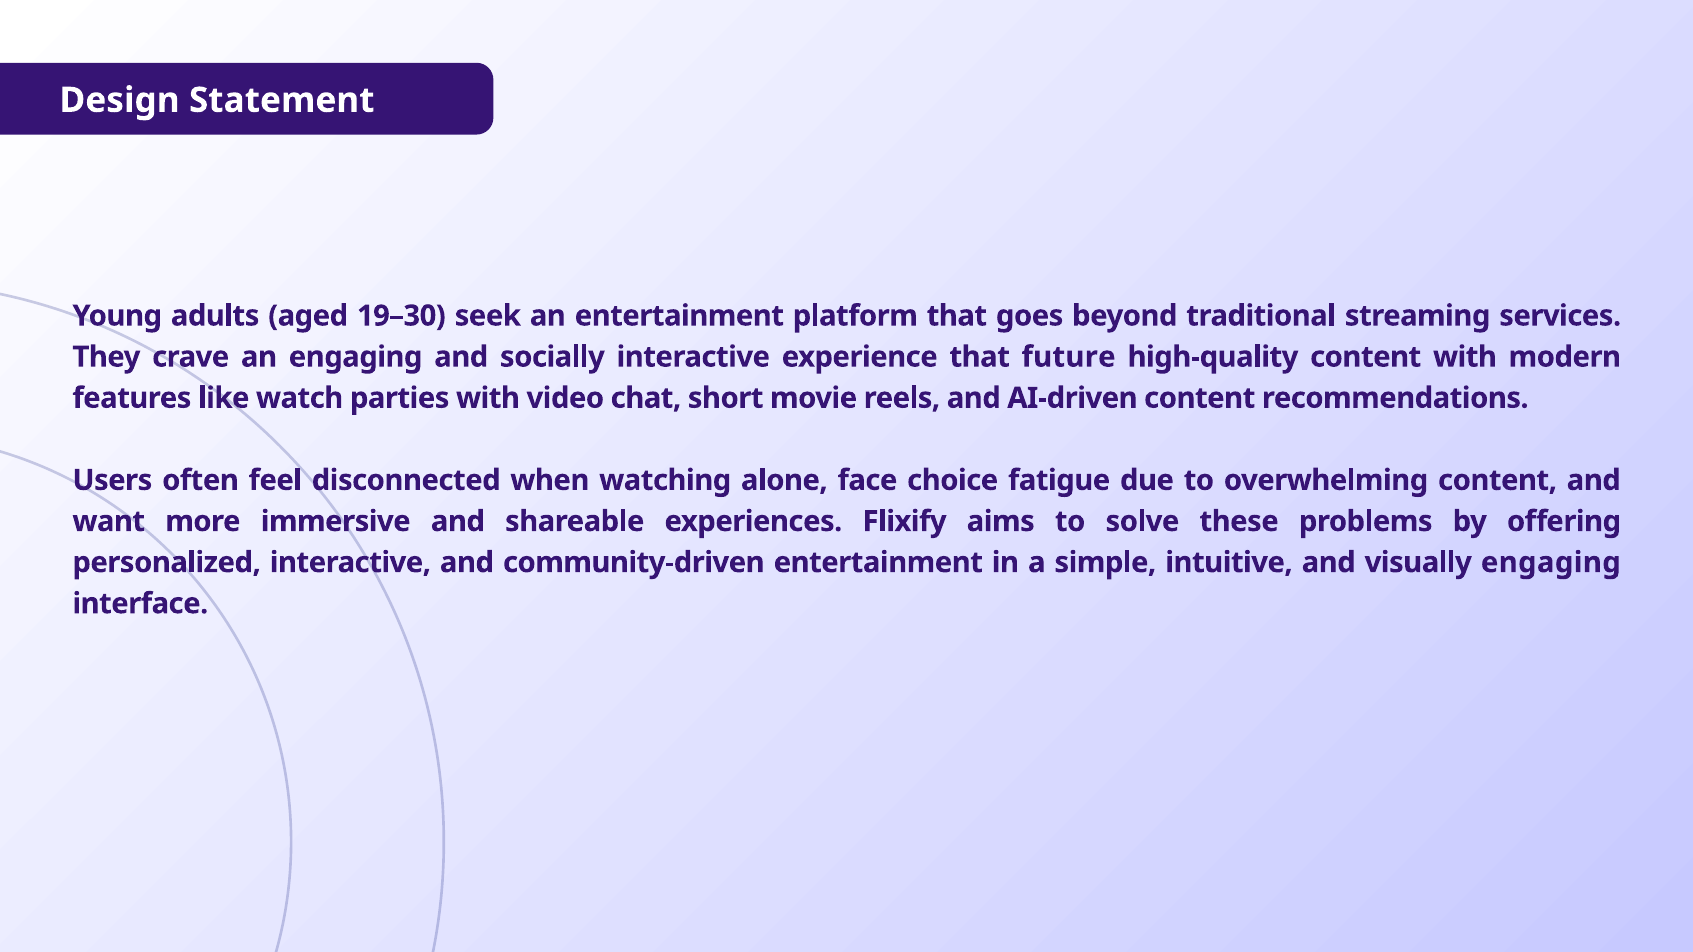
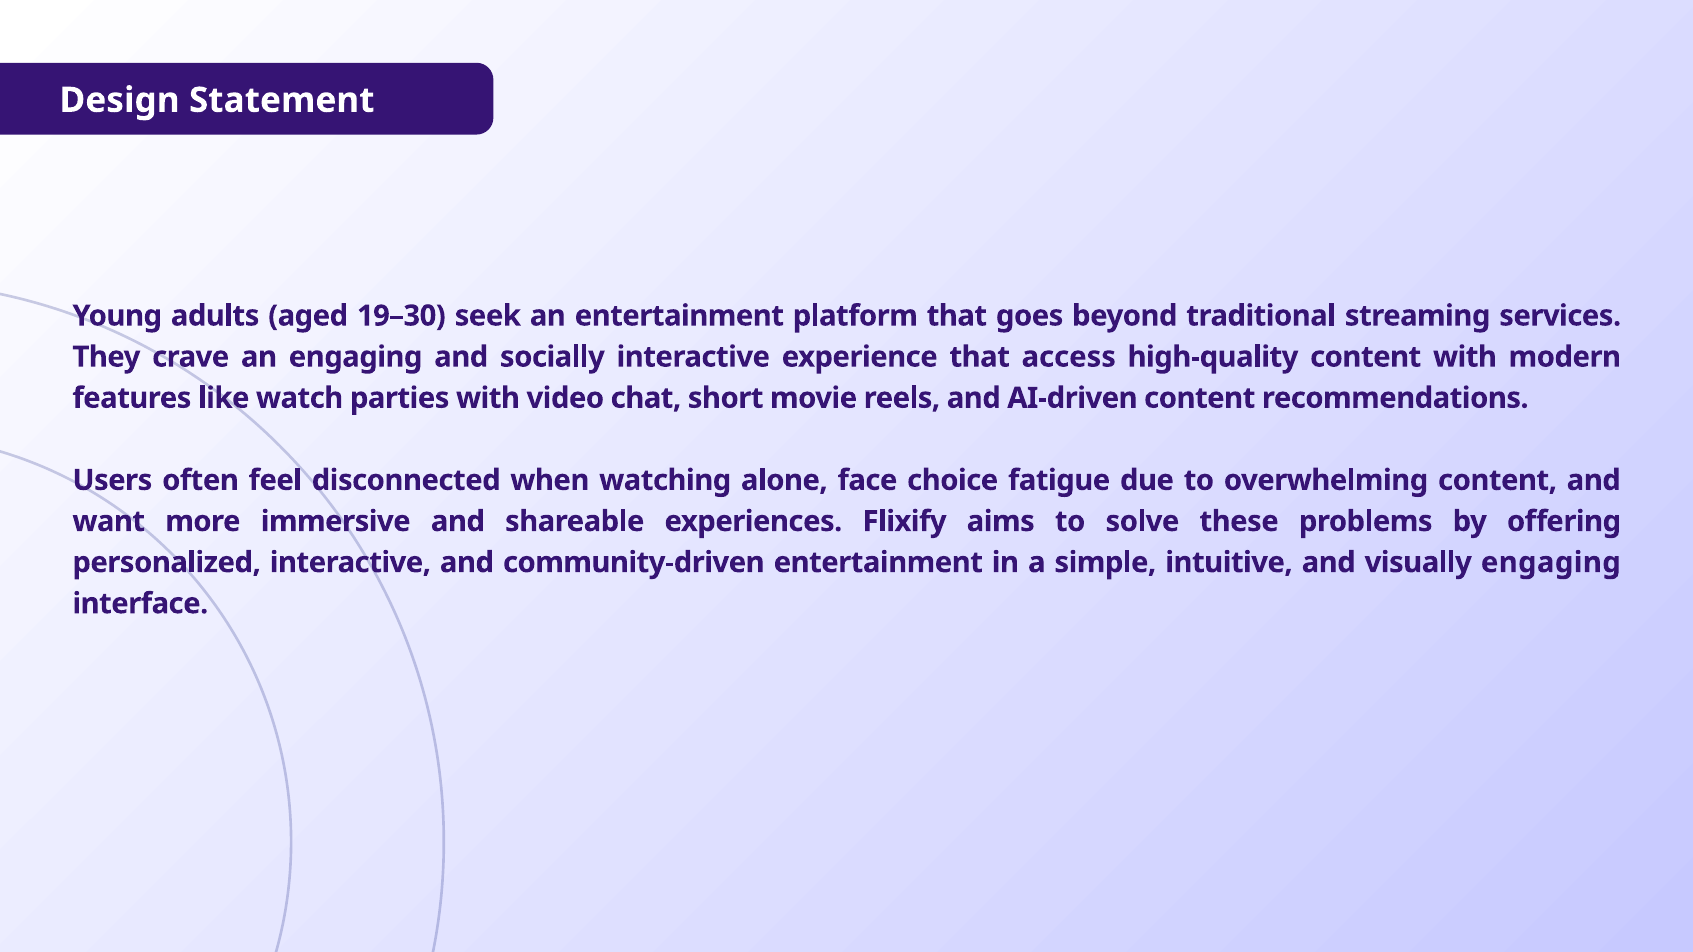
future: future -> access (1069, 357)
